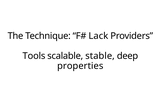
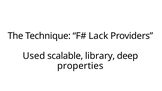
Tools: Tools -> Used (34, 56)
stable: stable -> library (100, 56)
